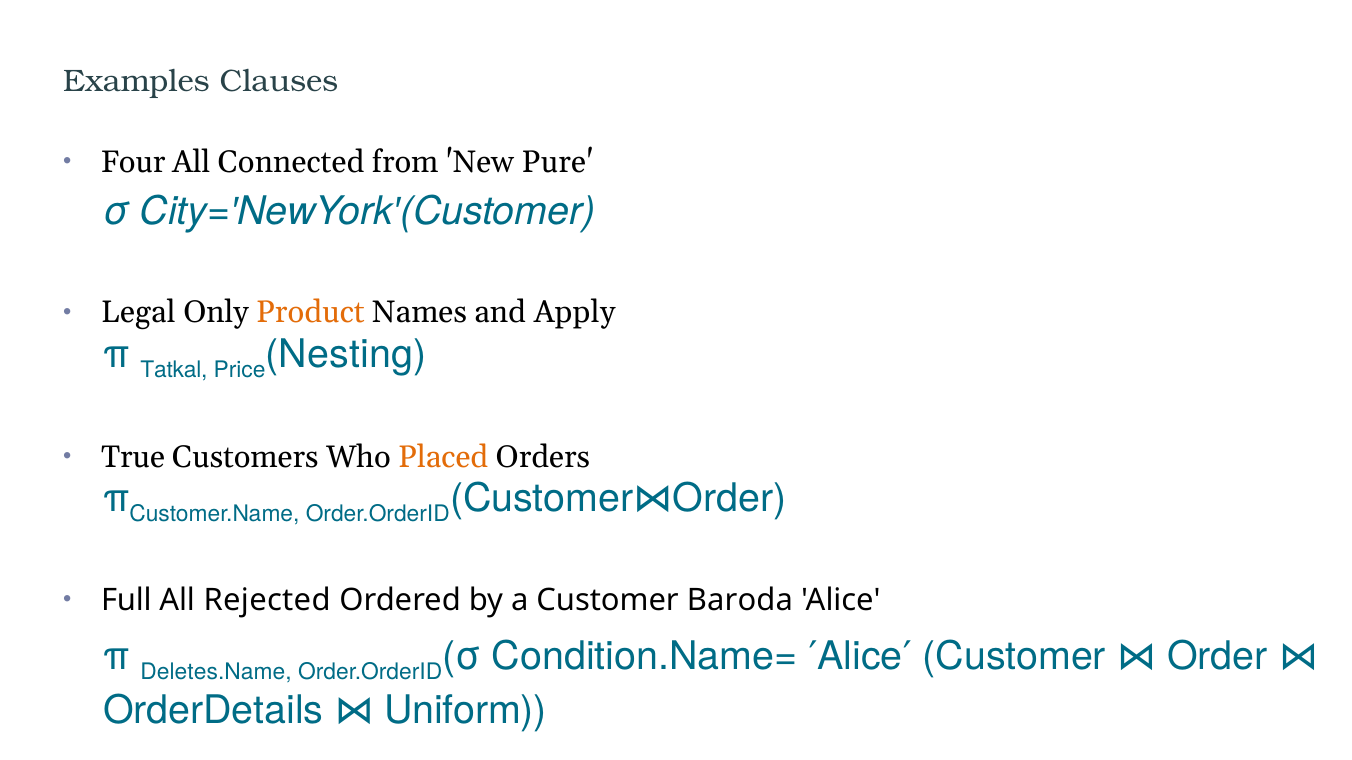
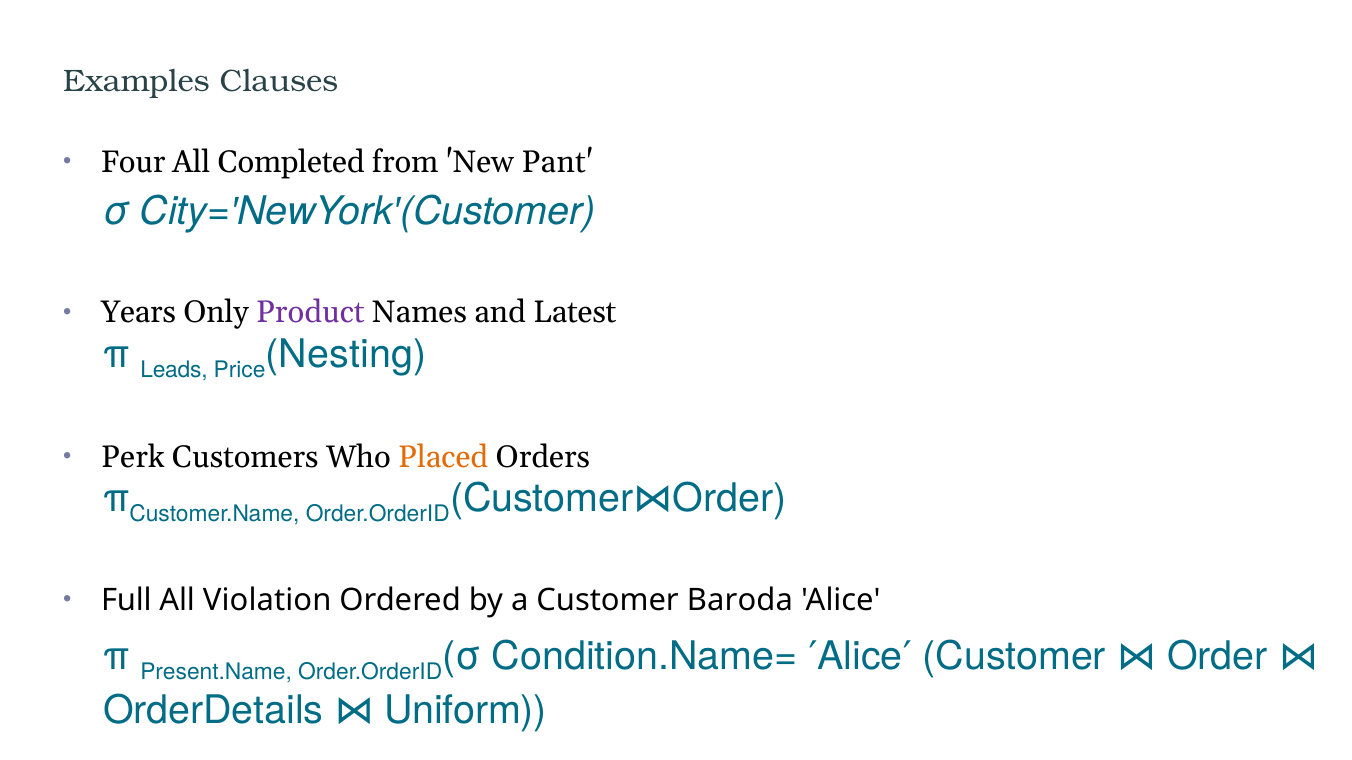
Connected: Connected -> Completed (291, 162)
Pure: Pure -> Pant (557, 162)
Legal: Legal -> Years (139, 313)
Product colour: orange -> purple (310, 313)
Apply: Apply -> Latest (575, 313)
Tatkal: Tatkal -> Leads (174, 370)
True: True -> Perk (133, 458)
Rejected: Rejected -> Violation (267, 601)
Deletes.Name: Deletes.Name -> Present.Name (216, 673)
